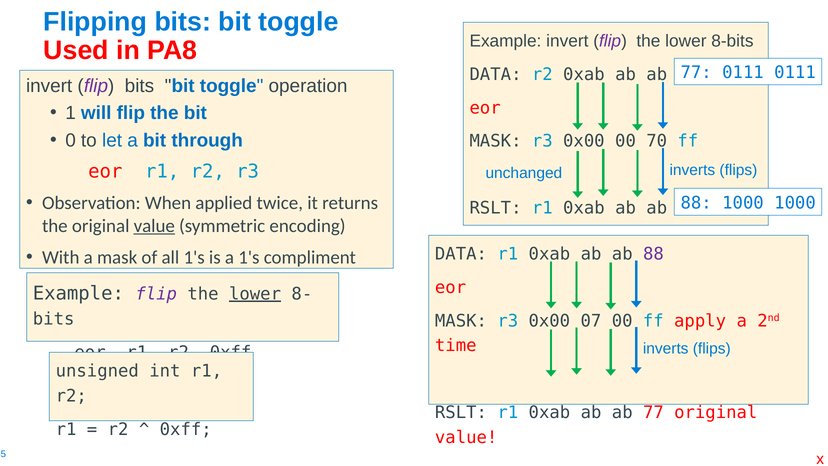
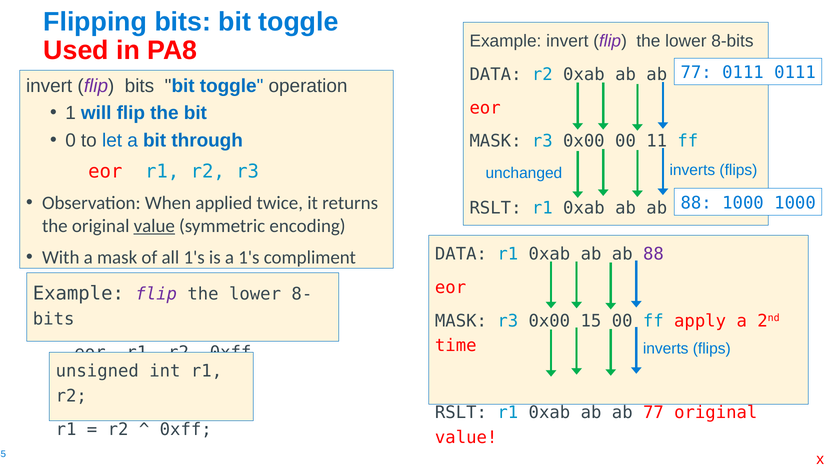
70: 70 -> 11 (657, 141)
lower underline: present -> none (255, 294)
07: 07 -> 15 (591, 321)
